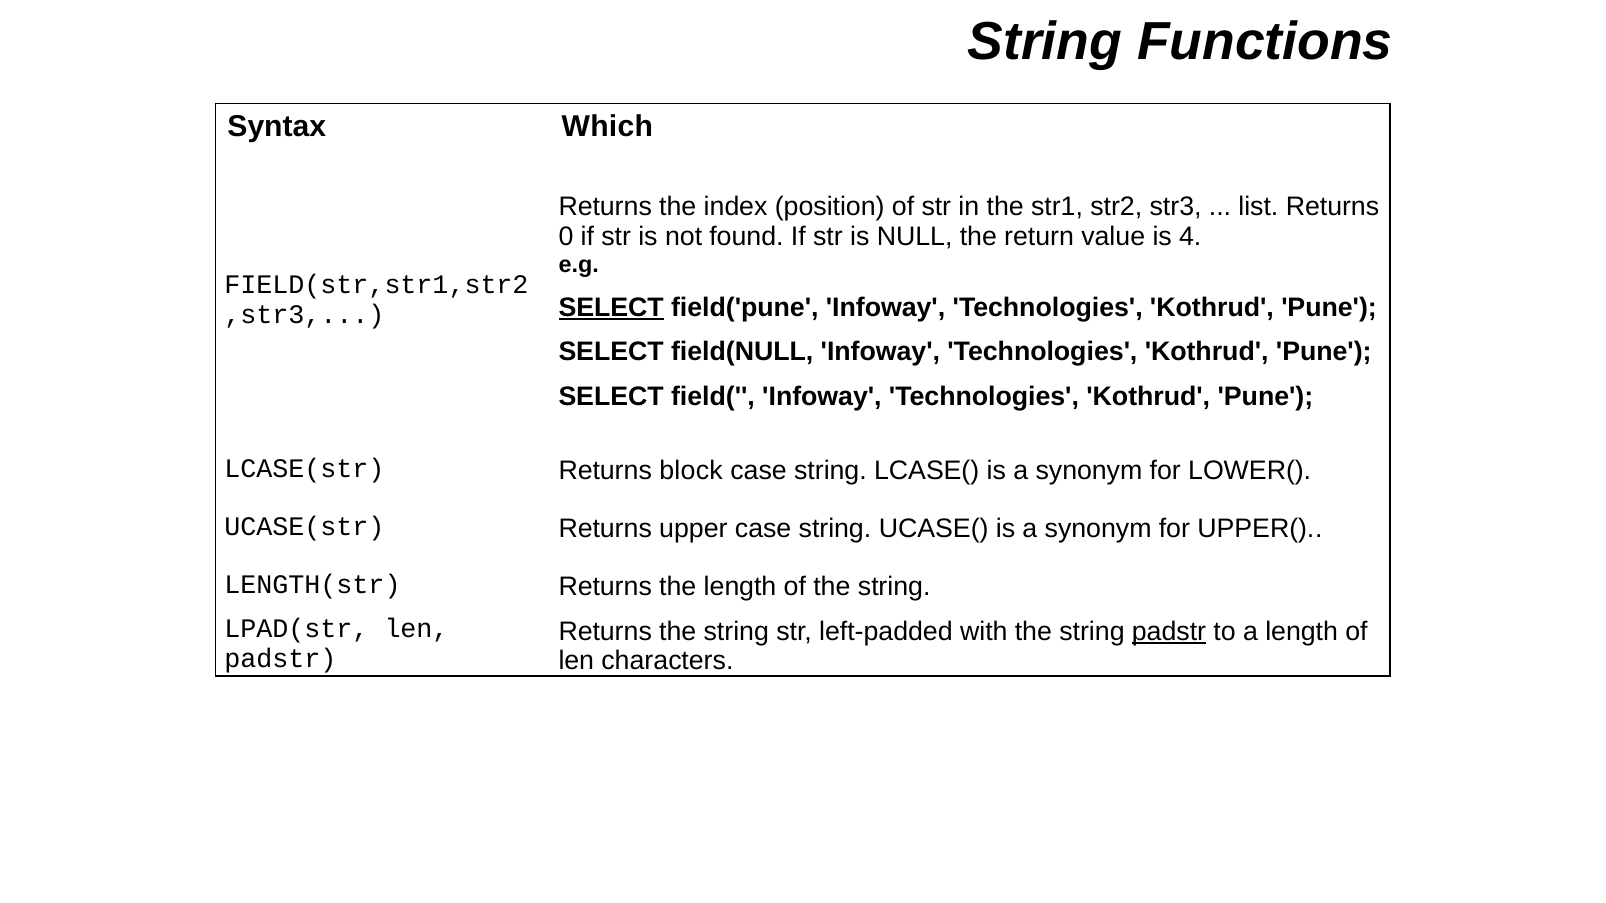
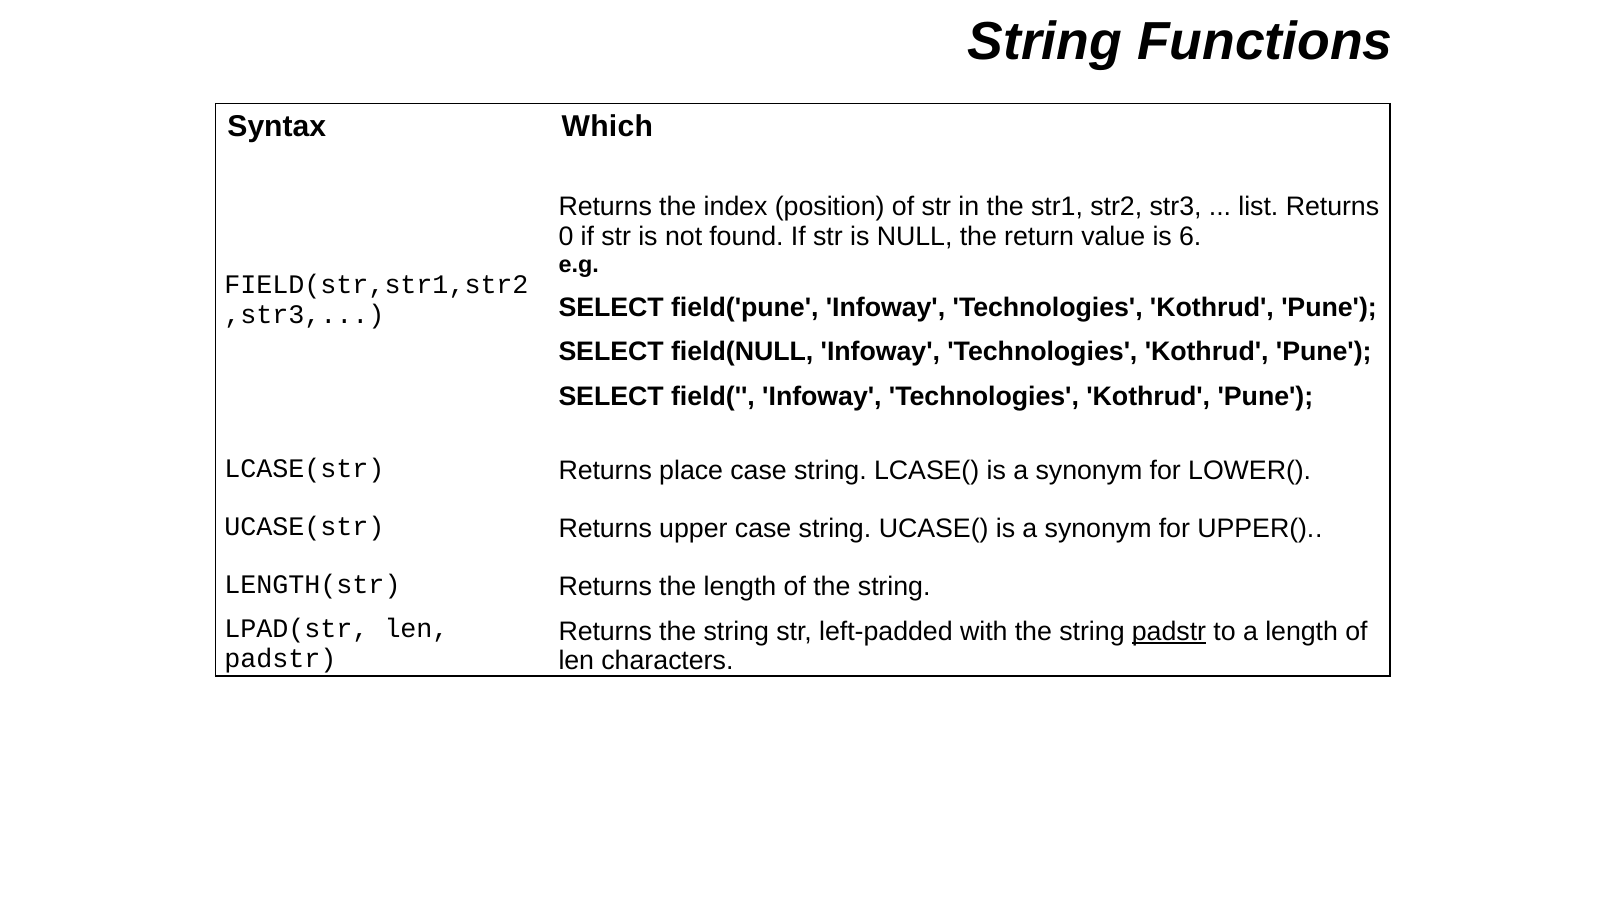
4: 4 -> 6 (1190, 237)
SELECT underline: present -> none (611, 308)
block: block -> place (691, 471)
